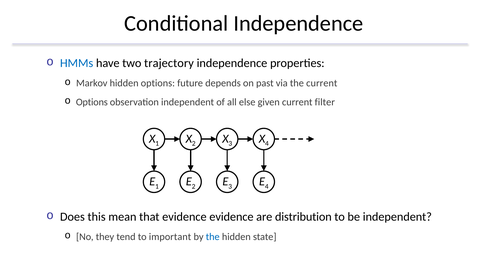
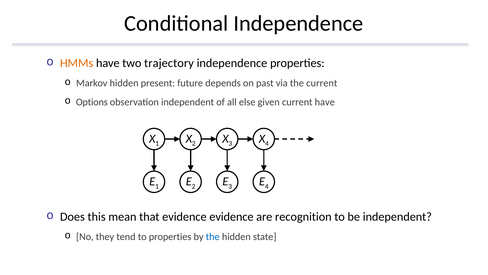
HMMs colour: blue -> orange (77, 63)
hidden options: options -> present (158, 83)
current filter: filter -> have (325, 102)
distribution: distribution -> recognition (303, 216)
to important: important -> properties (170, 236)
